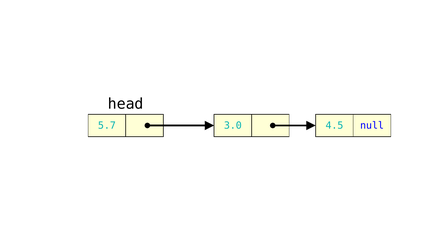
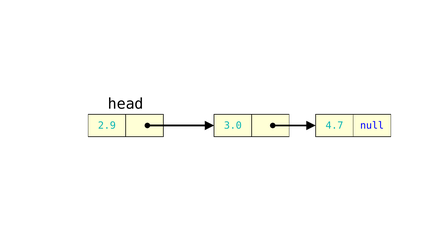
5.7: 5.7 -> 2.9 (107, 126)
4.5: 4.5 -> 4.7 (334, 126)
